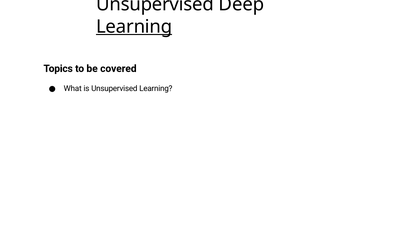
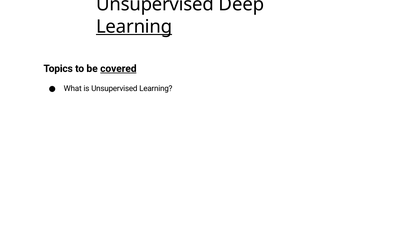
covered underline: none -> present (118, 69)
